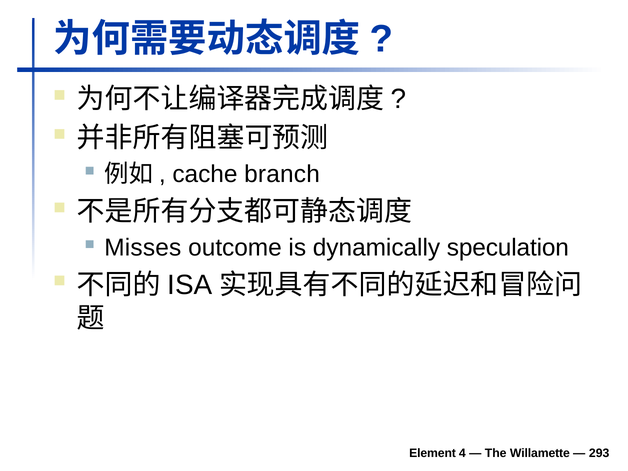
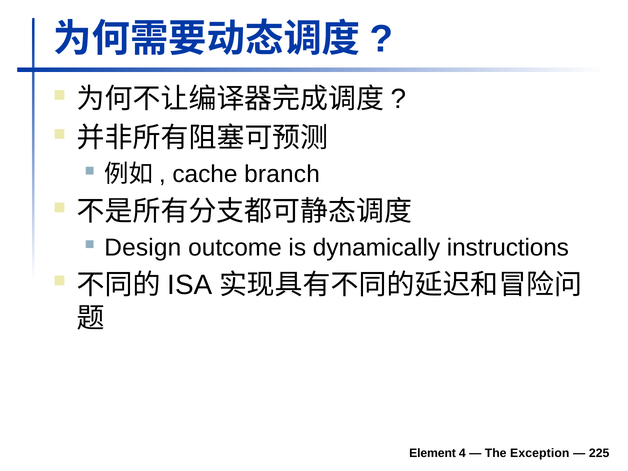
Misses: Misses -> Design (143, 248)
speculation: speculation -> instructions (508, 248)
Willamette: Willamette -> Exception (540, 453)
293: 293 -> 225 (599, 453)
